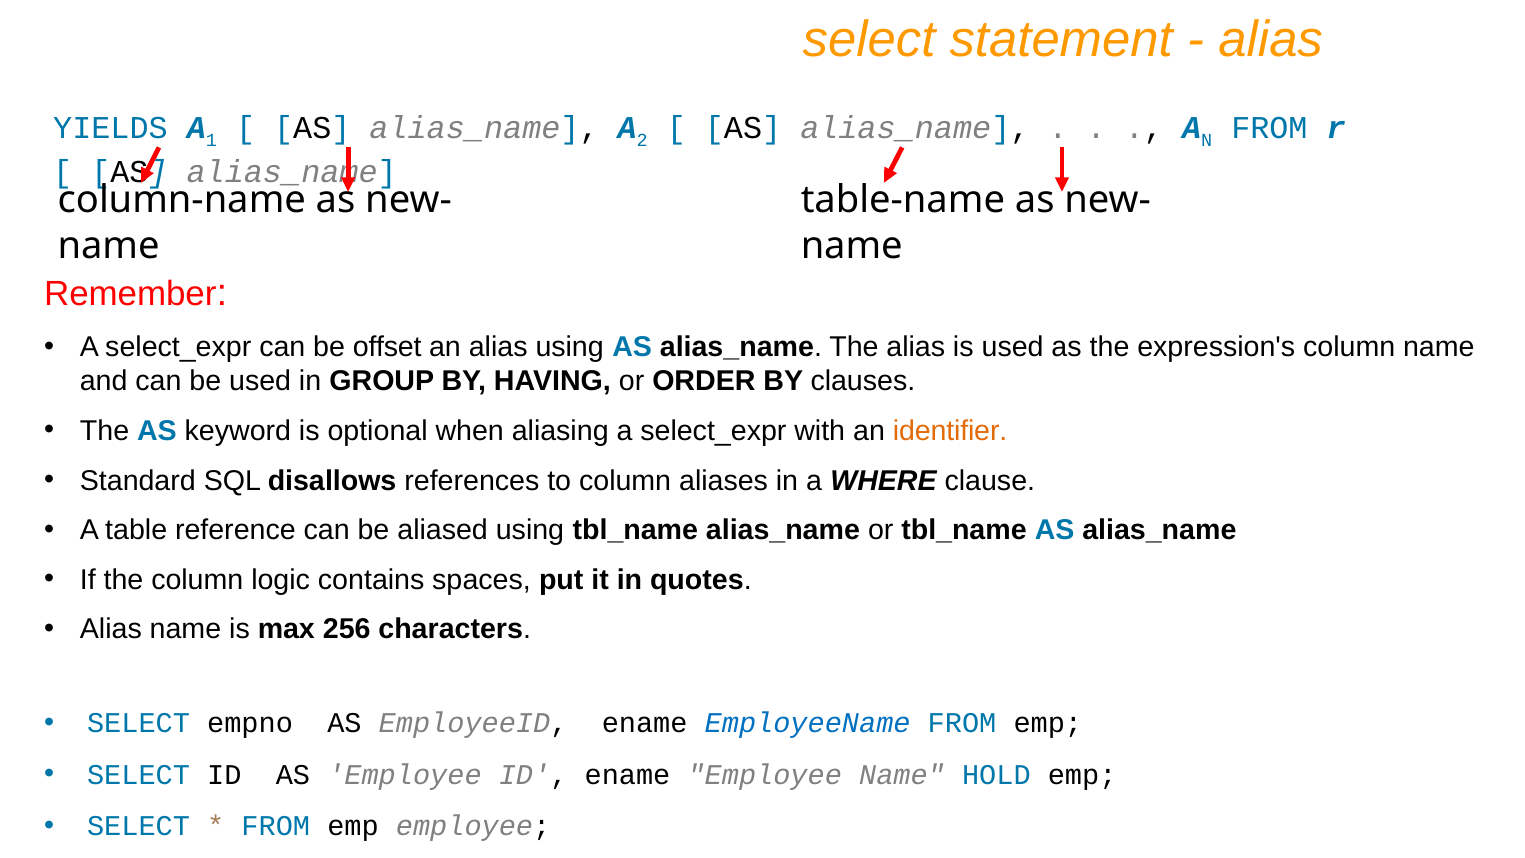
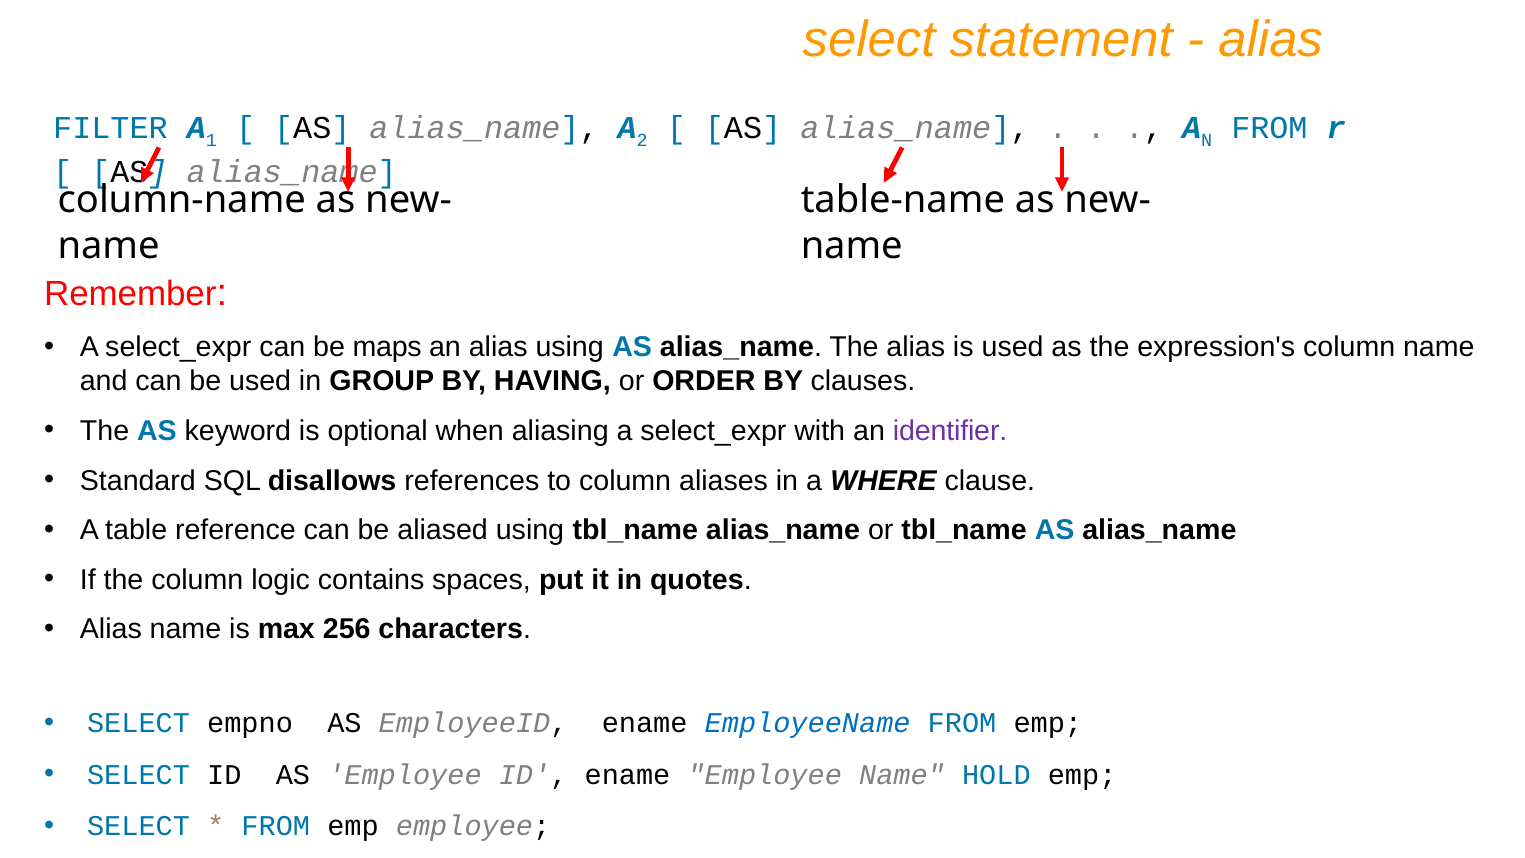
YIELDS: YIELDS -> FILTER (110, 128)
offset: offset -> maps (387, 347)
identifier colour: orange -> purple (950, 431)
